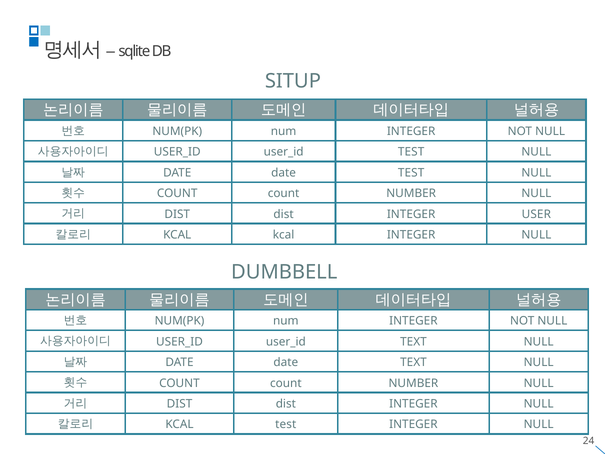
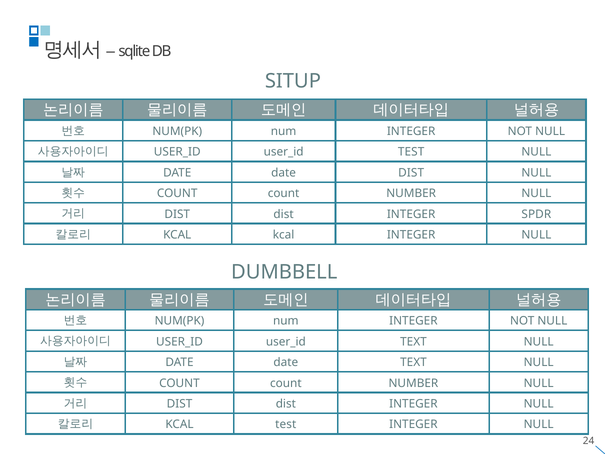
date TEST: TEST -> DIST (411, 173)
USER: USER -> SPDR (536, 214)
